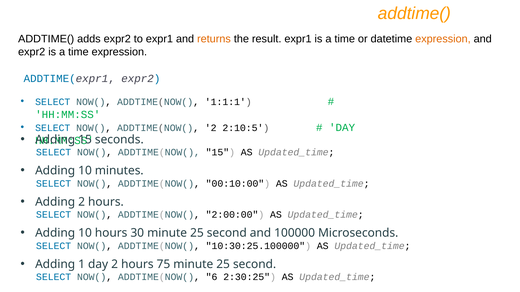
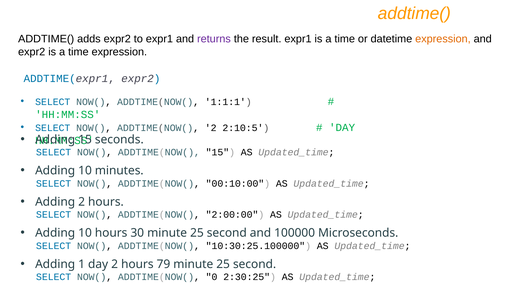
returns colour: orange -> purple (214, 39)
75: 75 -> 79 (163, 265)
6: 6 -> 0 (212, 277)
